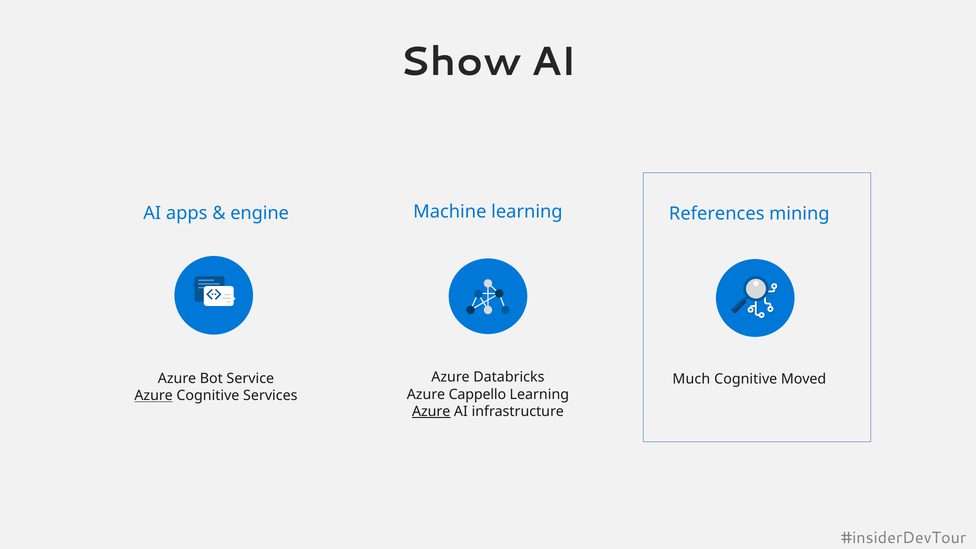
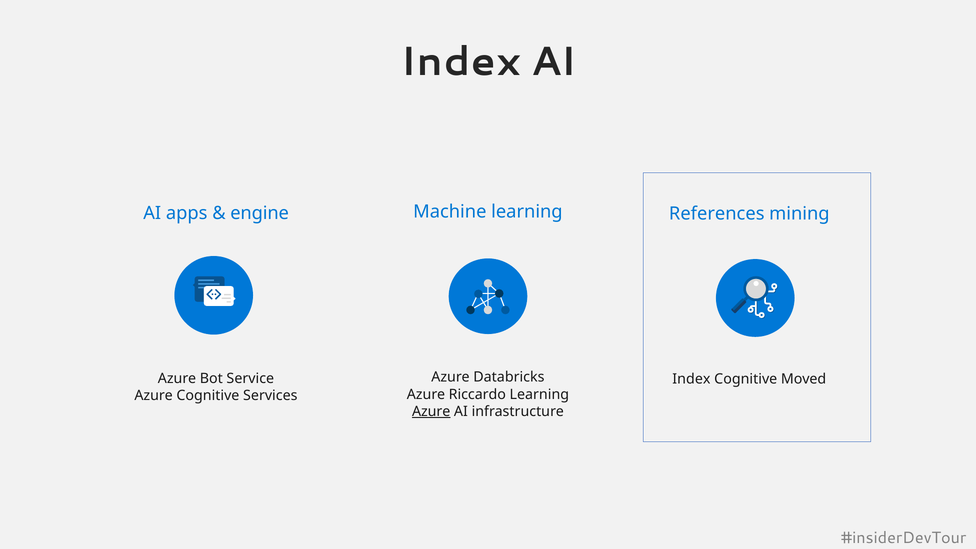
Show: Show -> Index (460, 62)
Much: Much -> Index (691, 379)
Cappello: Cappello -> Riccardo (477, 394)
Azure underline: present -> none (154, 396)
